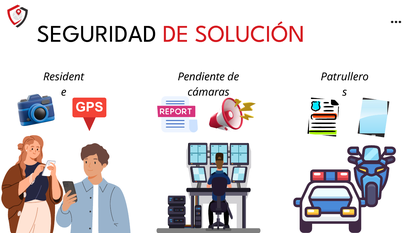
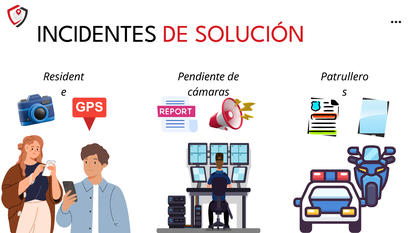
SEGURIDAD: SEGURIDAD -> INCIDENTES (97, 34)
